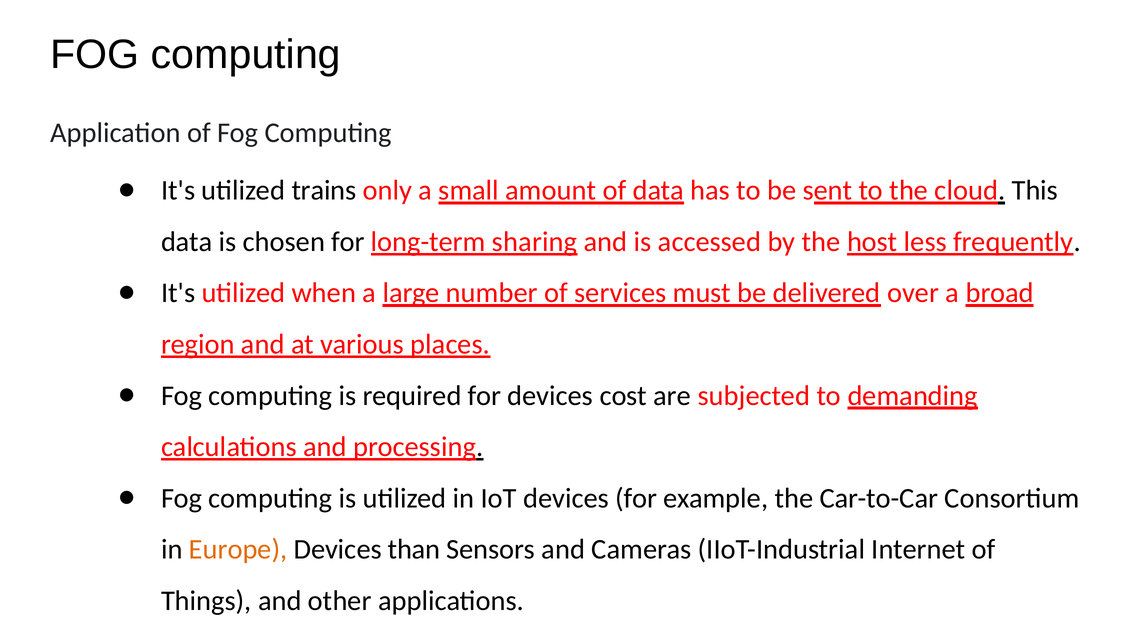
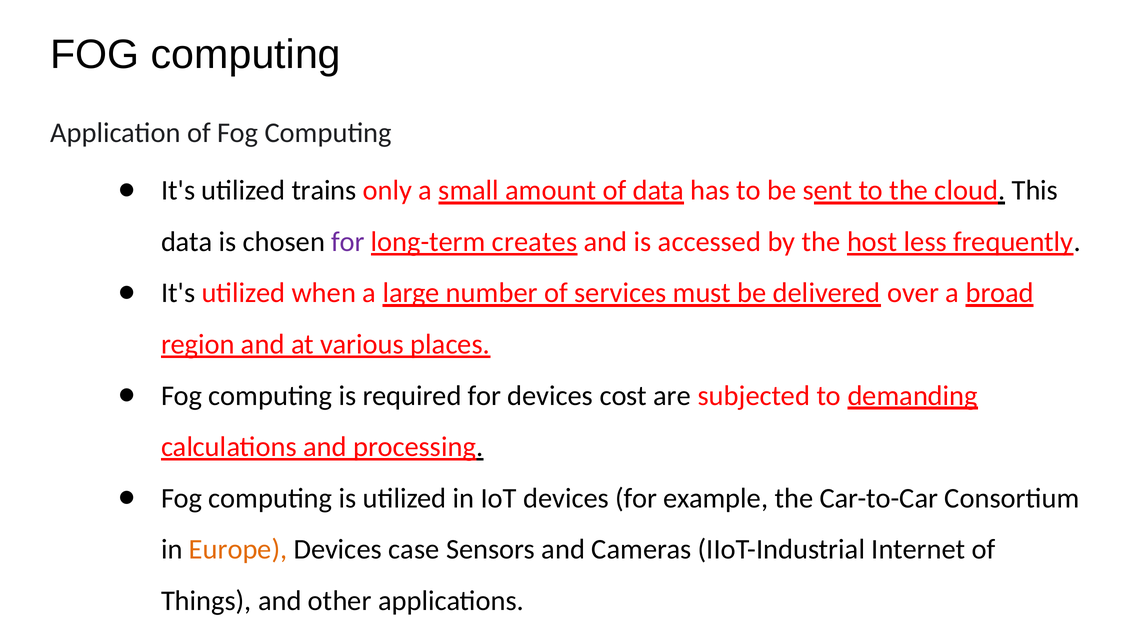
for colour: black -> purple (348, 242)
sharing: sharing -> creates (535, 242)
than: than -> case (414, 550)
